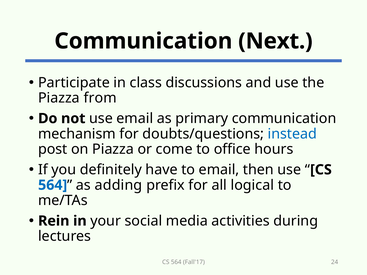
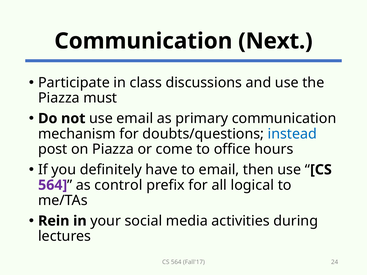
from: from -> must (100, 98)
564 colour: blue -> purple (53, 185)
adding: adding -> control (119, 185)
